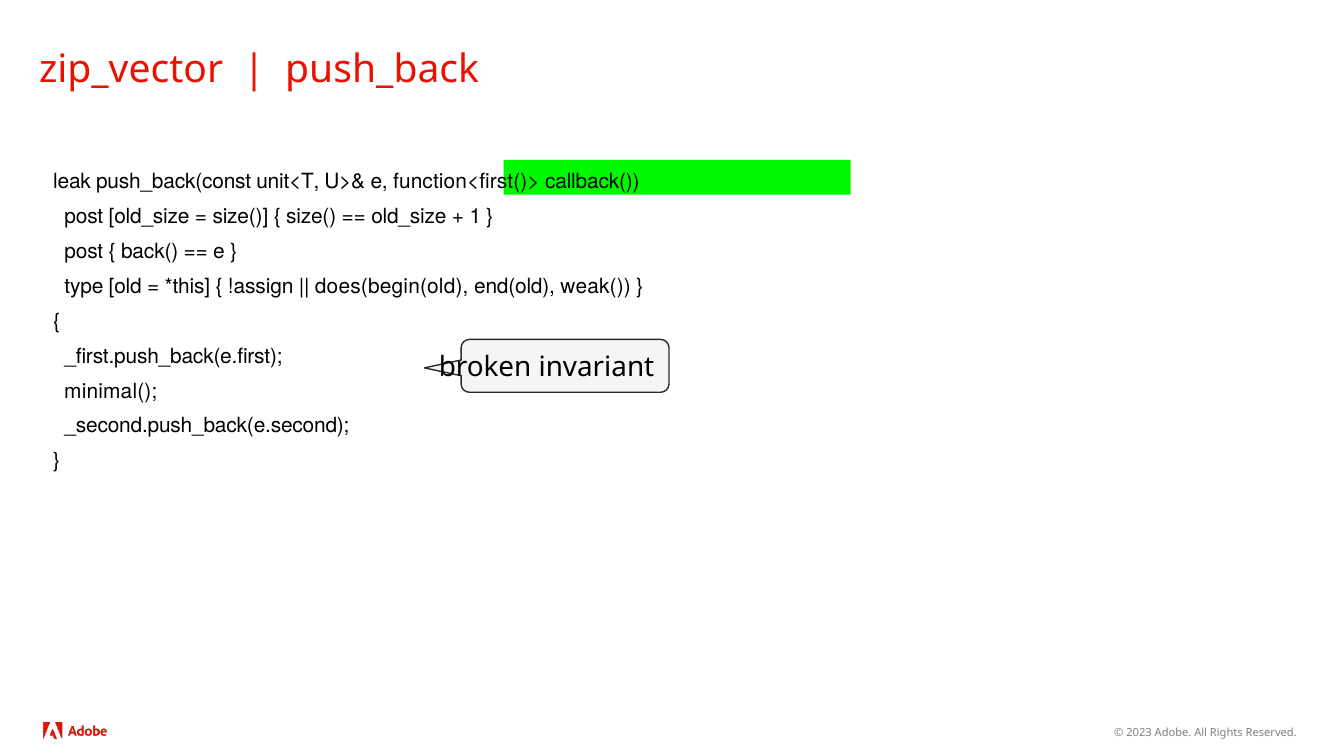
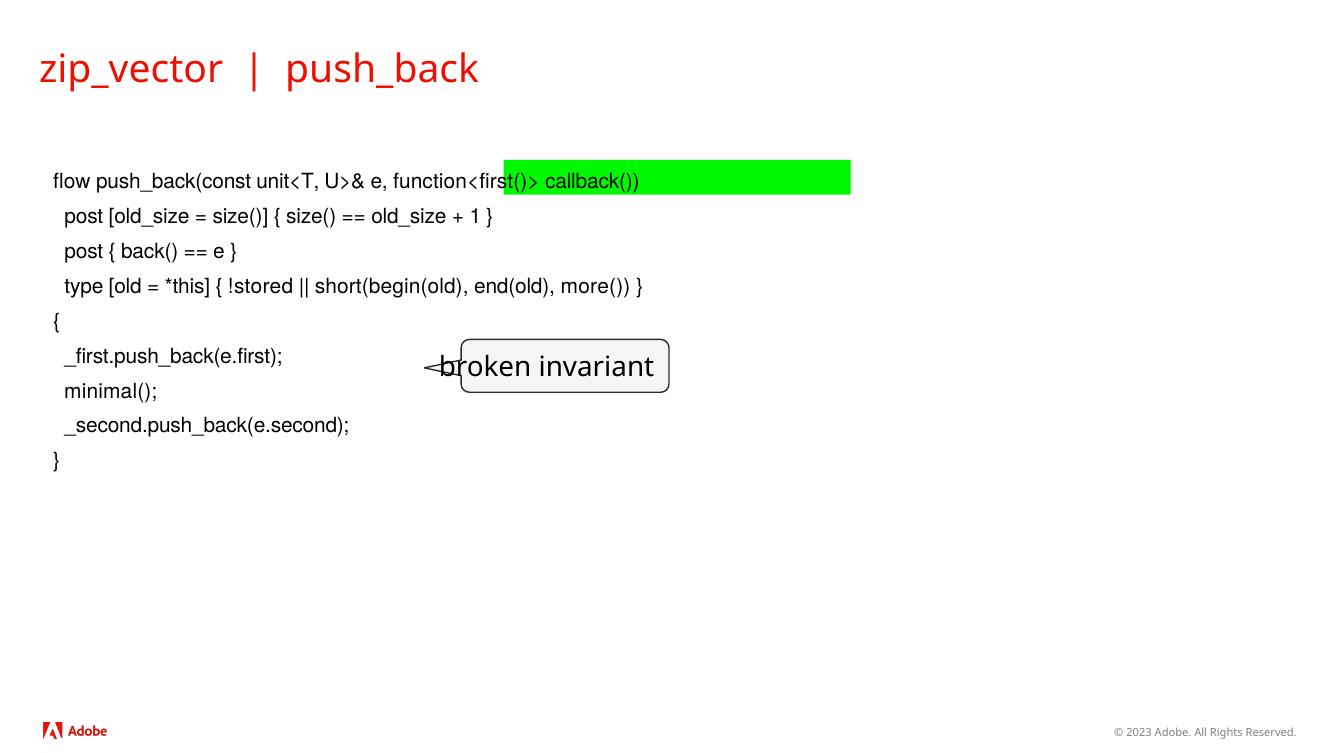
leak: leak -> flow (72, 182)
!assign: !assign -> !stored (261, 286)
does(begin(old: does(begin(old -> short(begin(old (392, 286)
weak(: weak( -> more( (596, 286)
